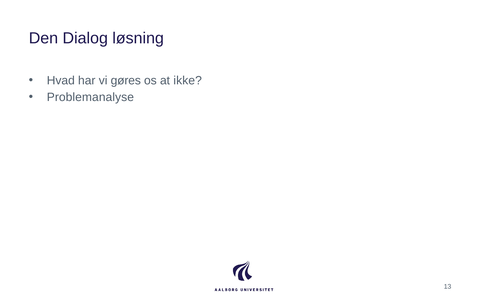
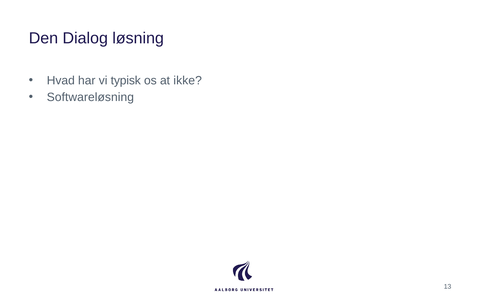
gøres: gøres -> typisk (126, 80)
Problemanalyse: Problemanalyse -> Softwareløsning (90, 97)
